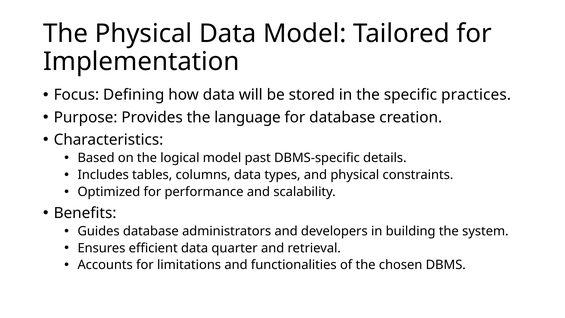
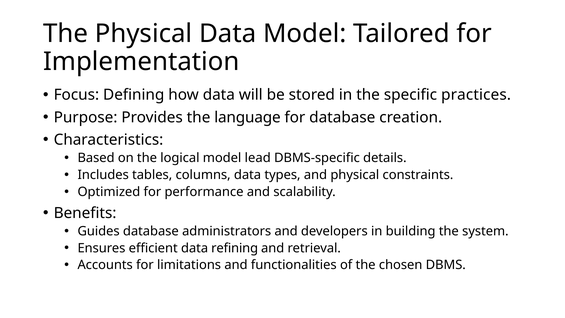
past: past -> lead (258, 158)
quarter: quarter -> refining (235, 248)
